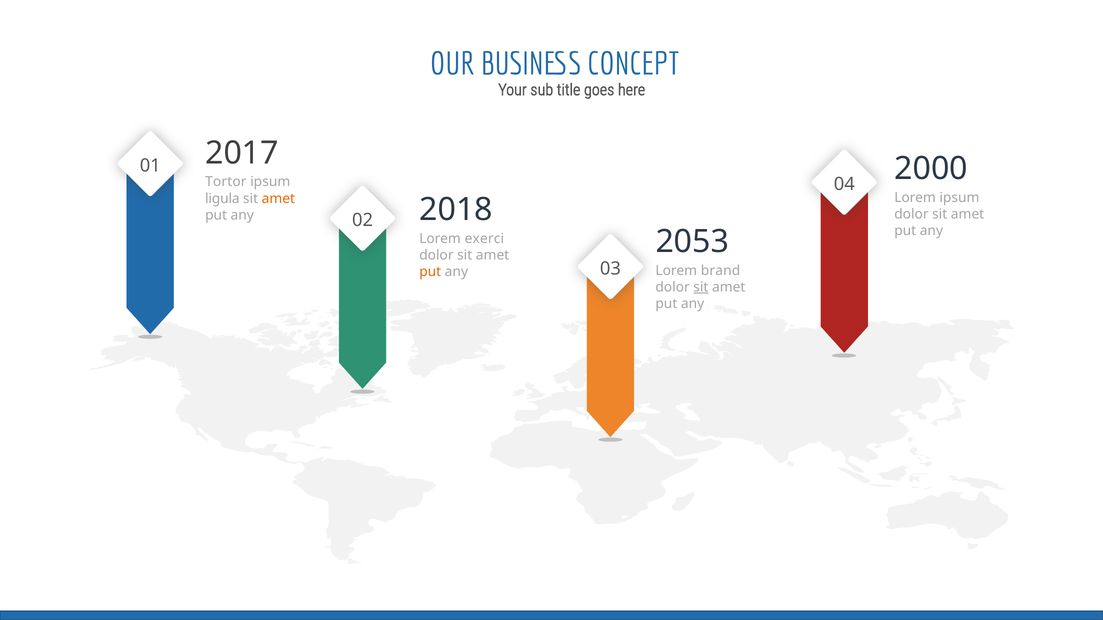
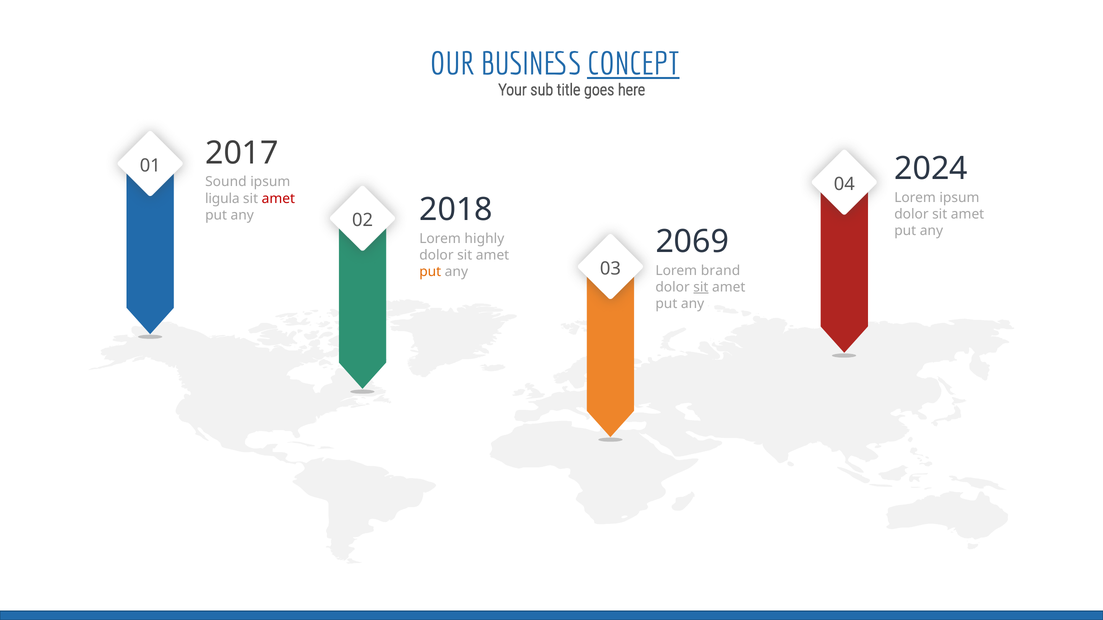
CONCEPT underline: none -> present (633, 64)
2000: 2000 -> 2024 (931, 169)
Tortor: Tortor -> Sound (226, 182)
amet colour: orange -> red (278, 199)
2053: 2053 -> 2069 (692, 242)
exerci: exerci -> highly (484, 239)
